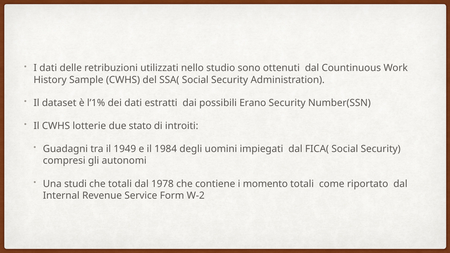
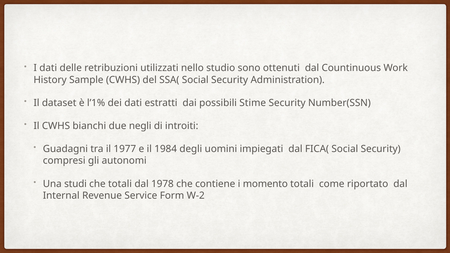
Erano: Erano -> Stime (253, 103)
lotterie: lotterie -> bianchi (89, 126)
stato: stato -> negli (140, 126)
1949: 1949 -> 1977 (125, 149)
